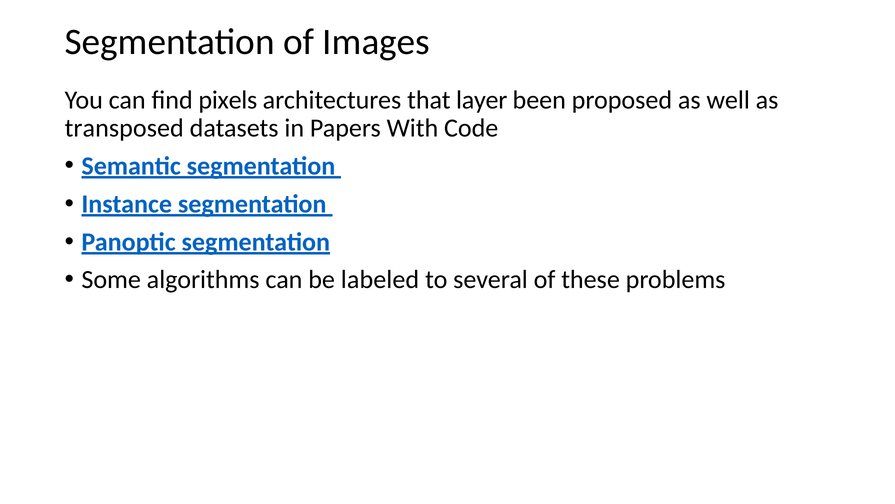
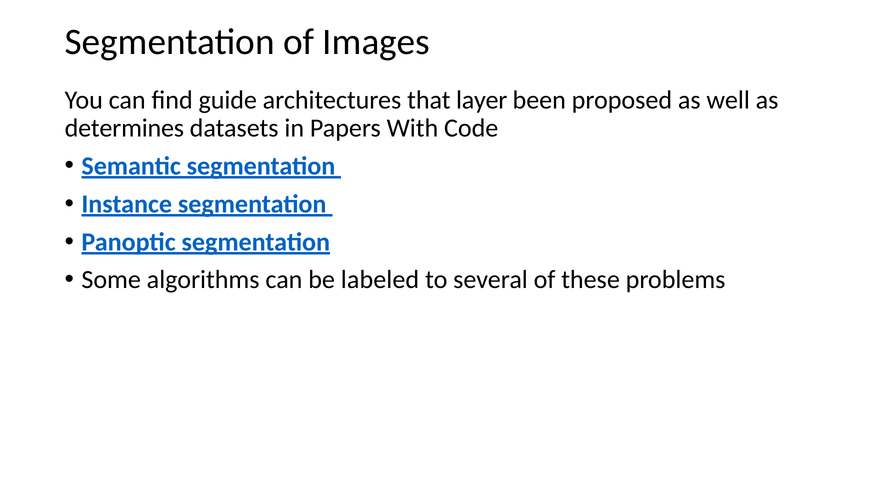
pixels: pixels -> guide (228, 100)
transposed: transposed -> determines (124, 128)
